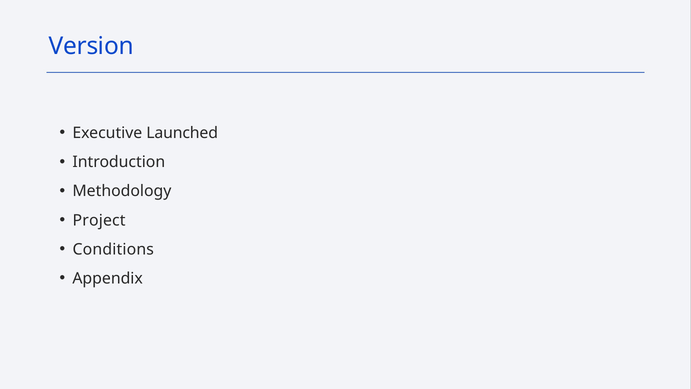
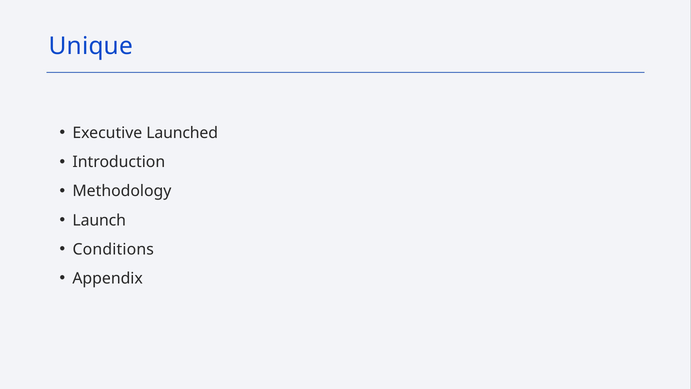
Version: Version -> Unique (91, 46)
Project: Project -> Launch (99, 220)
